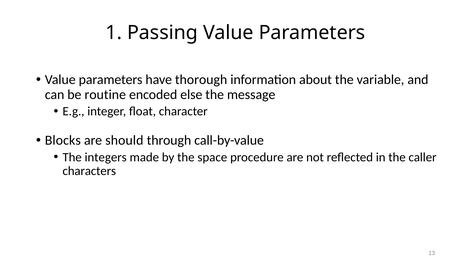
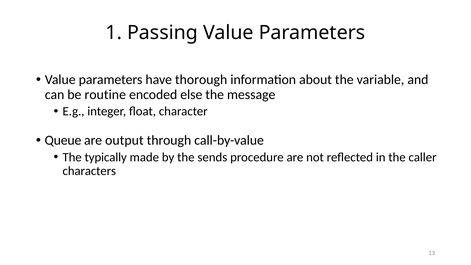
Blocks: Blocks -> Queue (63, 140)
should: should -> output (124, 140)
integers: integers -> typically (106, 157)
space: space -> sends (212, 157)
